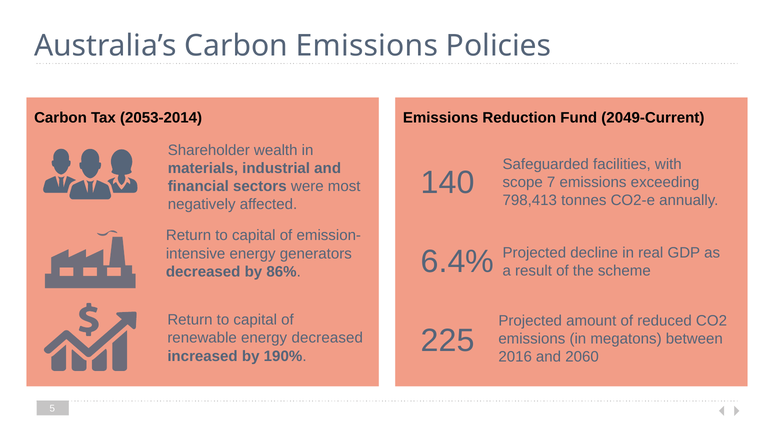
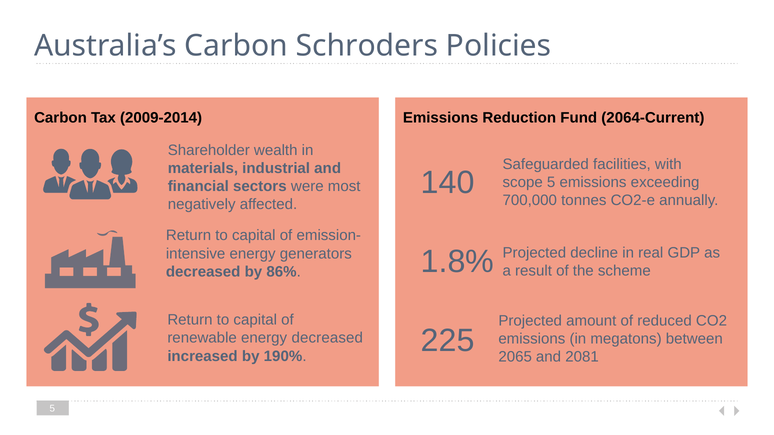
Carbon Emissions: Emissions -> Schroders (367, 46)
2053-2014: 2053-2014 -> 2009-2014 (161, 118)
2049-Current: 2049-Current -> 2064-Current (653, 118)
scope 7: 7 -> 5 (551, 182)
798,413: 798,413 -> 700,000 (530, 200)
6.4%: 6.4% -> 1.8% (457, 262)
2016: 2016 -> 2065 (515, 357)
2060: 2060 -> 2081 (582, 357)
